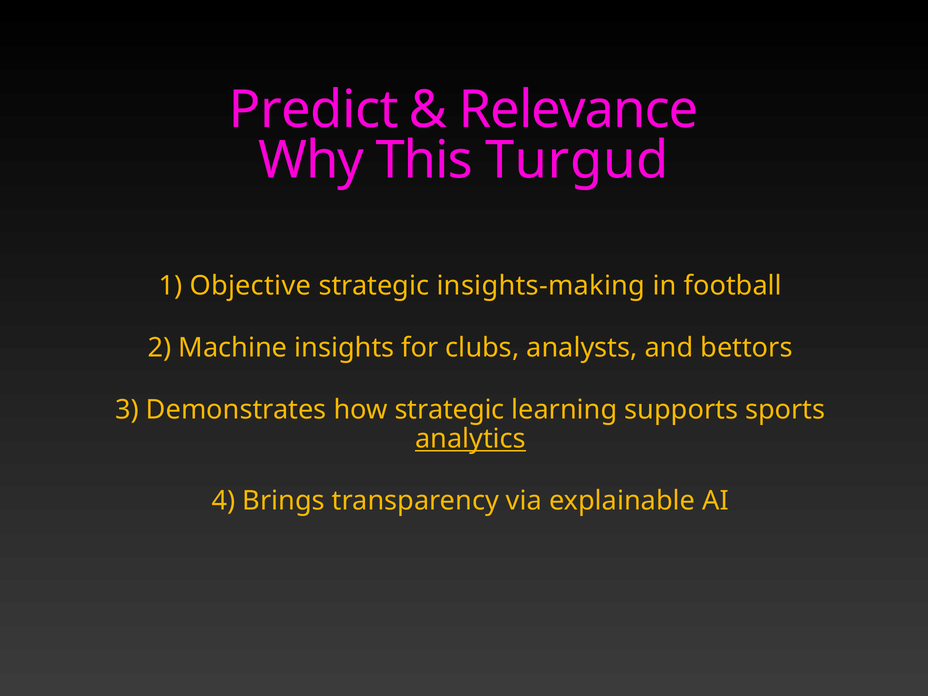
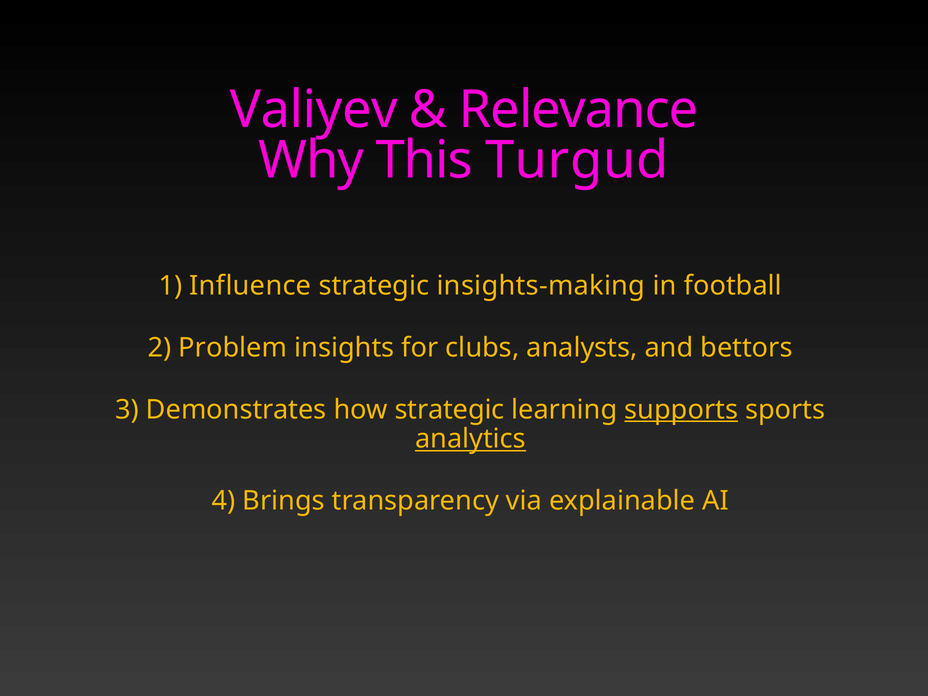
Predict: Predict -> Valiyev (314, 110)
Objective: Objective -> Influence (250, 286)
Machine: Machine -> Problem (233, 348)
supports underline: none -> present (681, 410)
